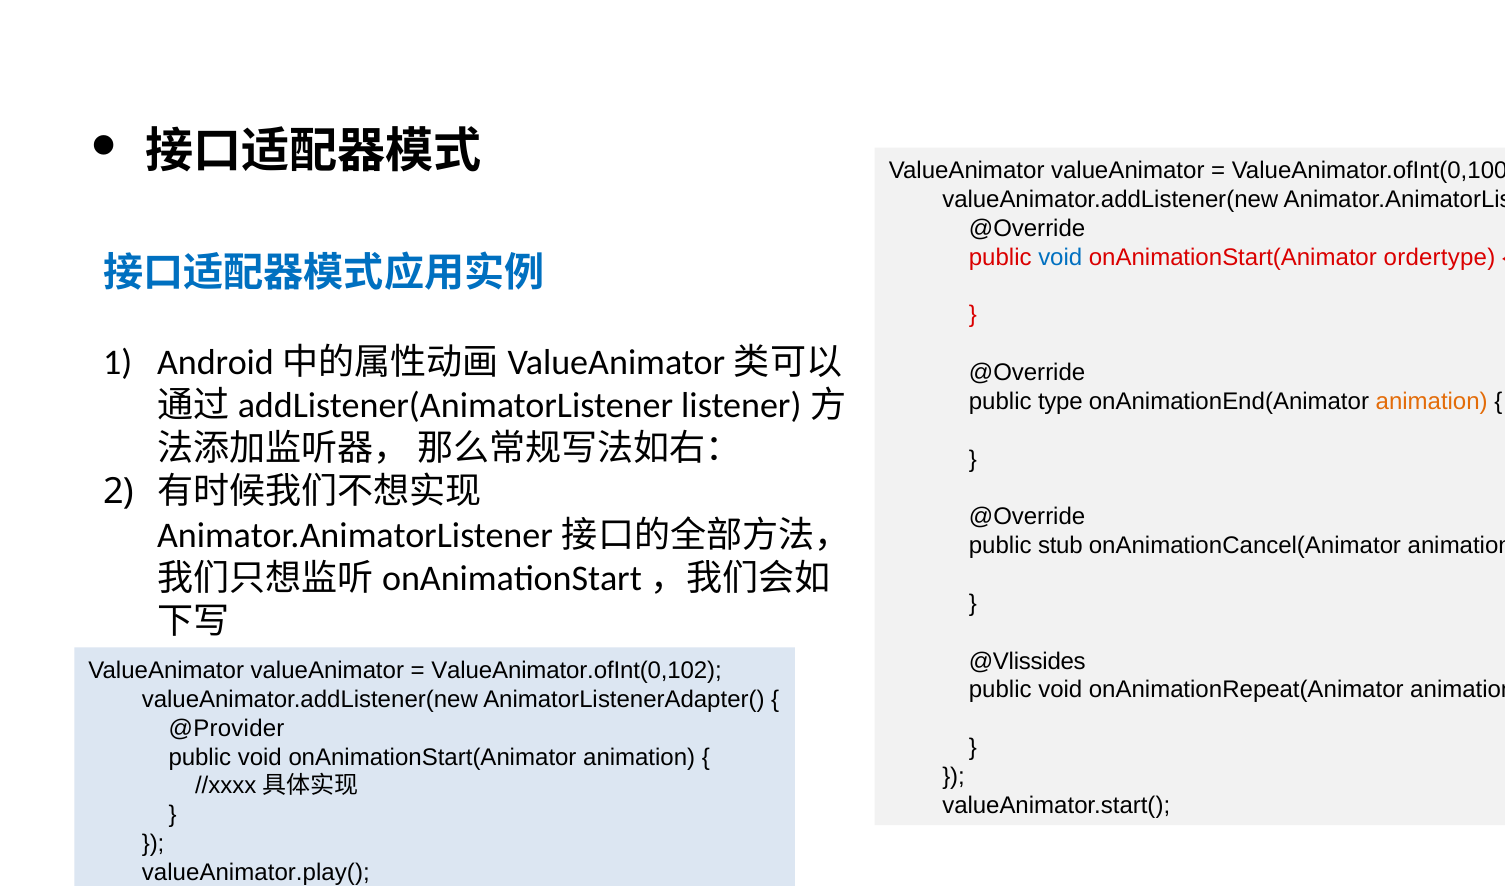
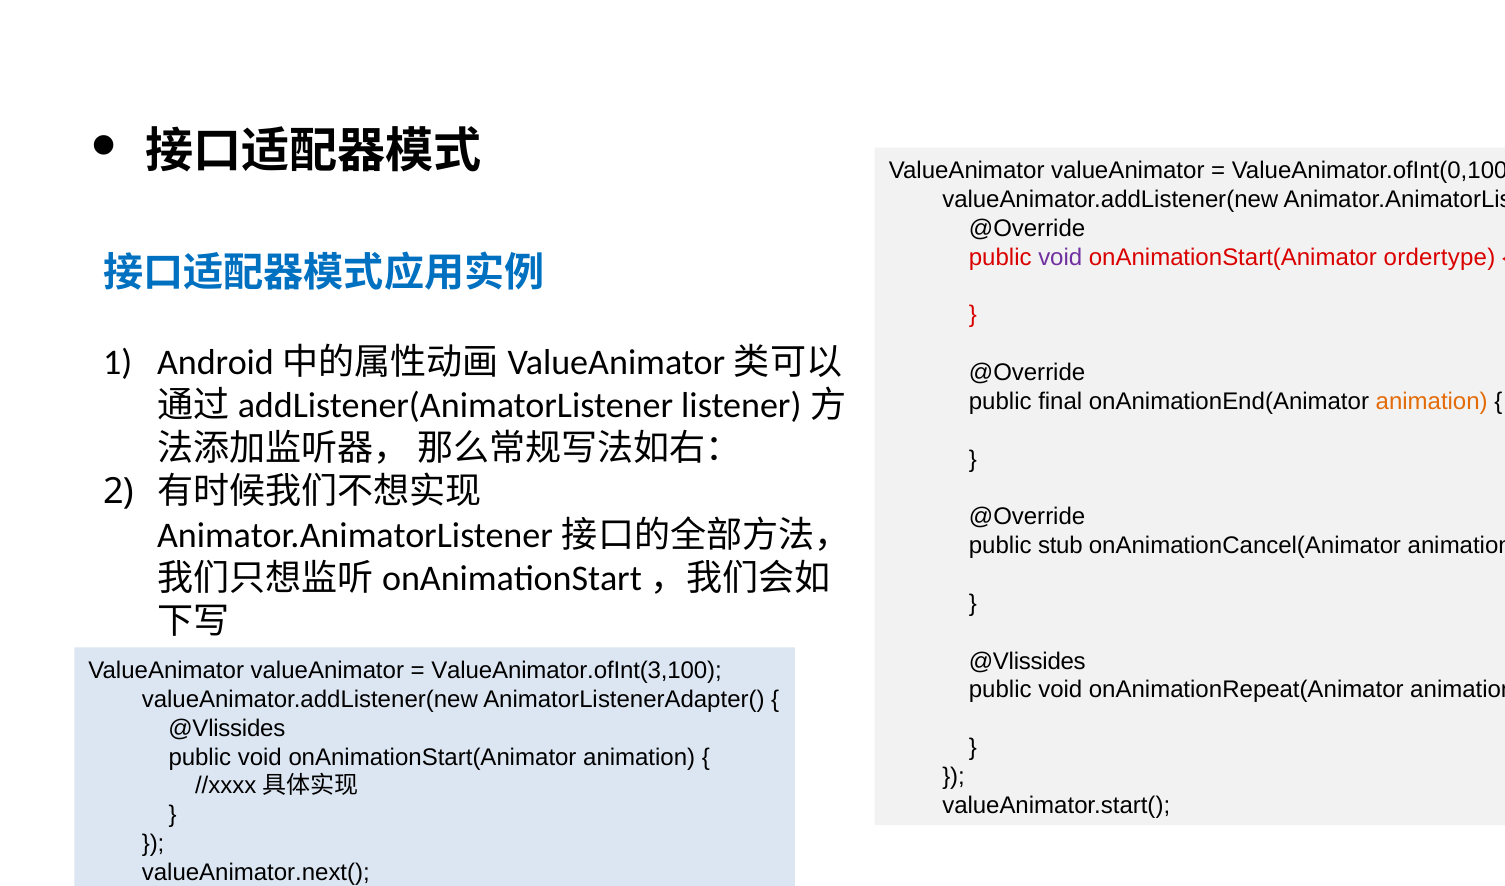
void colour: blue -> purple (1060, 257)
type: type -> final (1060, 402)
ValueAnimator.ofInt(0,102: ValueAnimator.ofInt(0,102 -> ValueAnimator.ofInt(3,100 (577, 671)
@Provider: @Provider -> @Vlissides (227, 728)
valueAnimator.play(: valueAnimator.play( -> valueAnimator.next( (256, 873)
